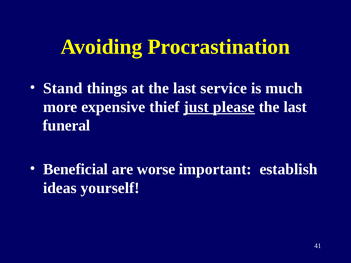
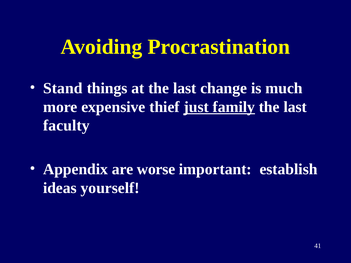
service: service -> change (224, 88)
please: please -> family (234, 107)
funeral: funeral -> faculty (66, 126)
Beneficial: Beneficial -> Appendix (75, 169)
